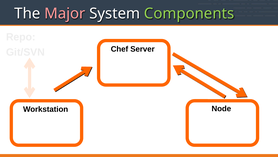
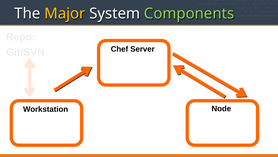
Major colour: pink -> yellow (65, 14)
